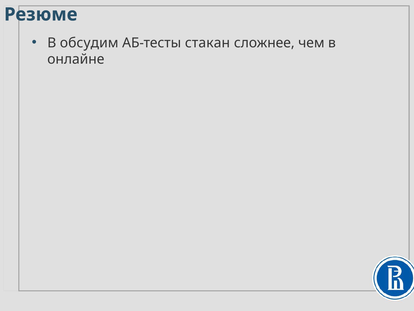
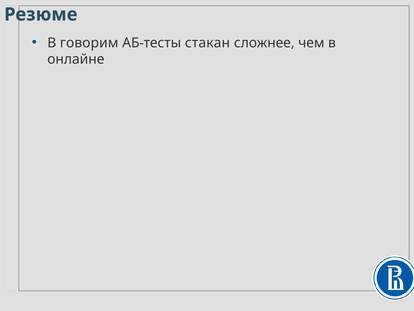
обсудим: обсудим -> говорим (89, 43)
